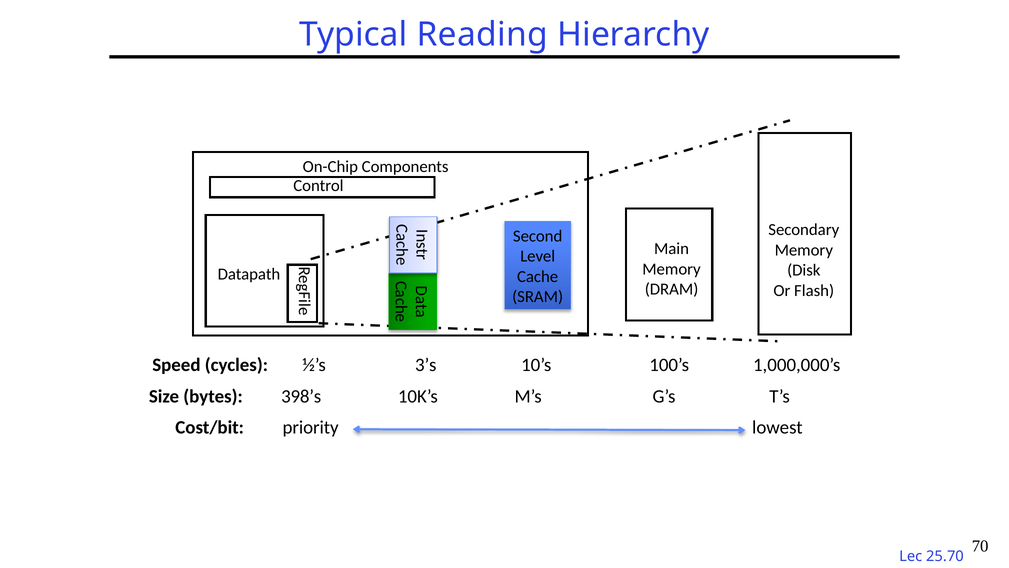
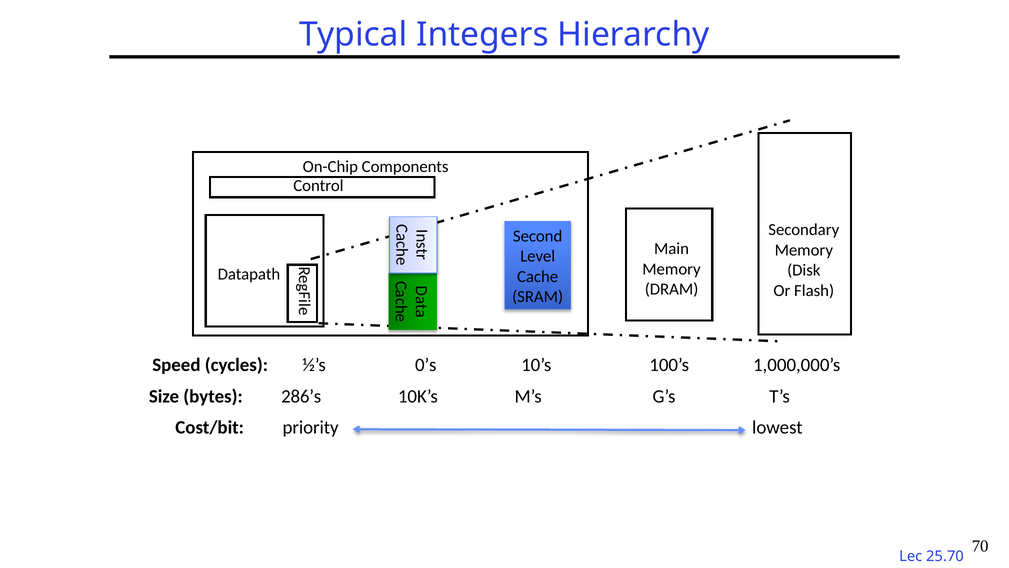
Reading: Reading -> Integers (483, 34)
3’s: 3’s -> 0’s (426, 365)
398’s: 398’s -> 286’s (301, 396)
